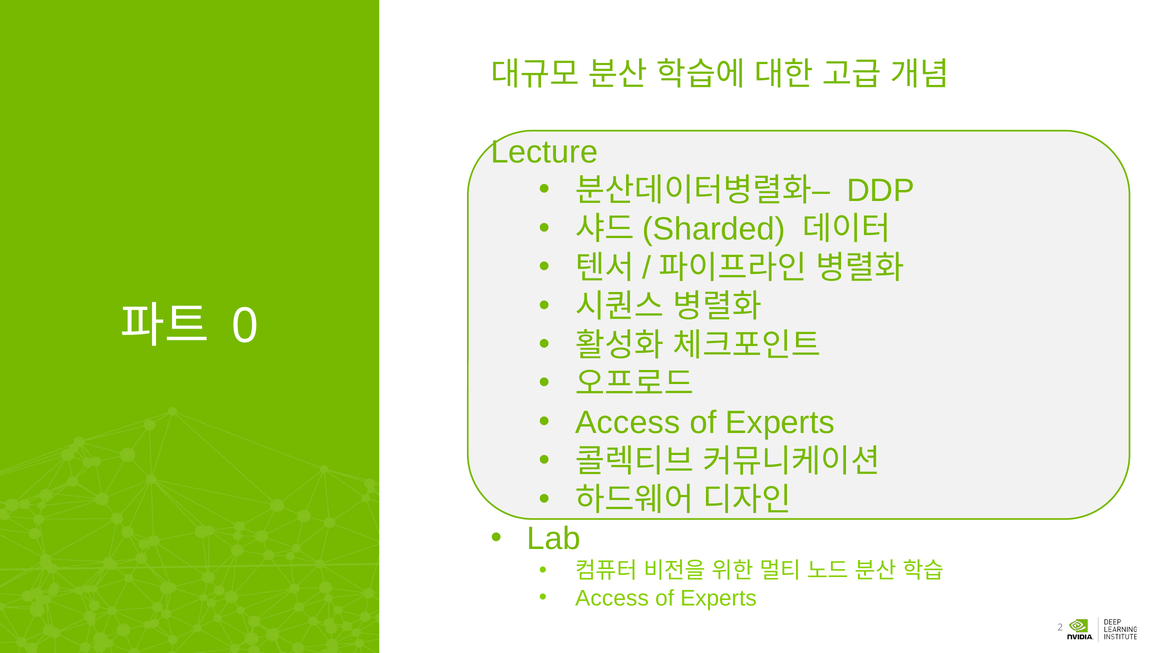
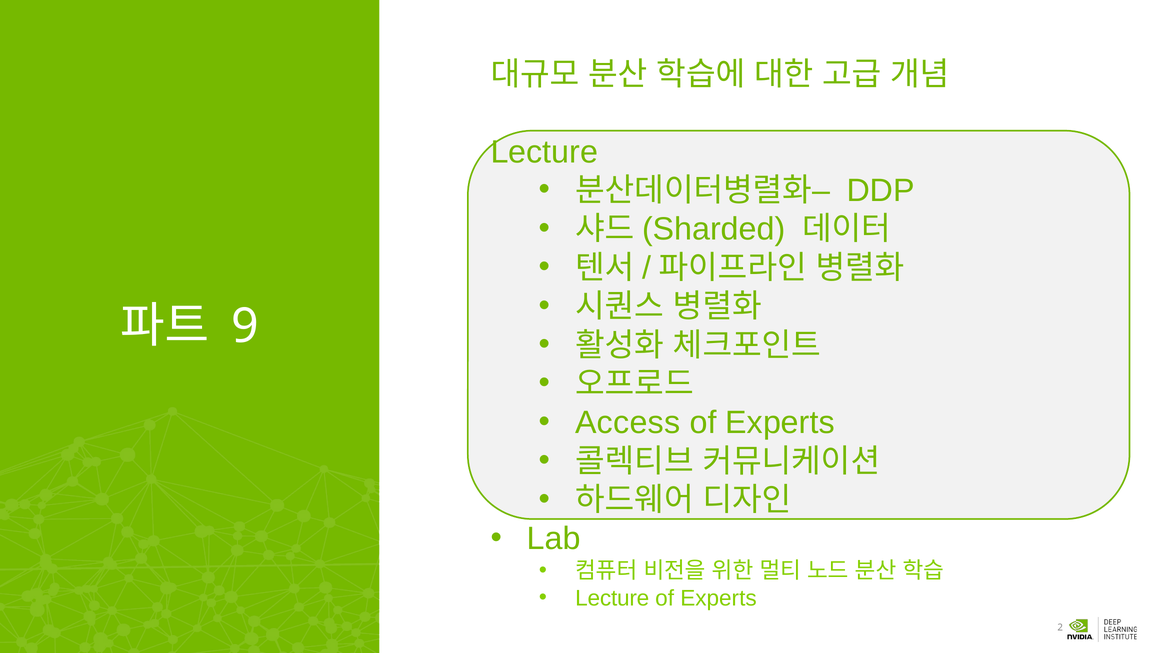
0: 0 -> 9 (245, 326)
Access: Access -> Lecture (612, 598)
